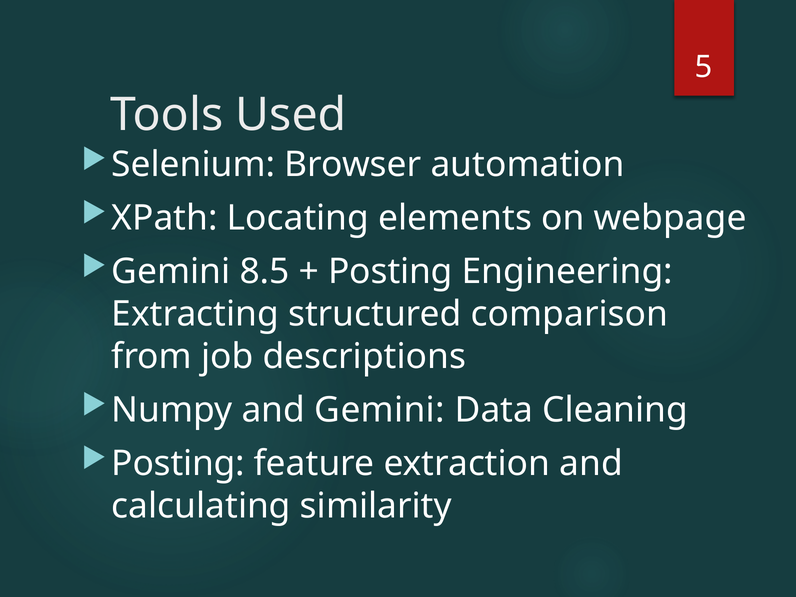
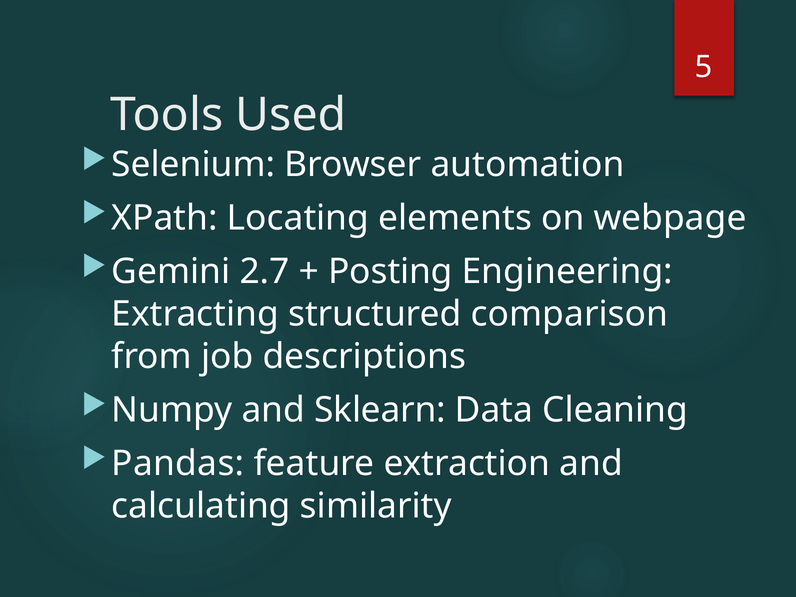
8.5: 8.5 -> 2.7 (265, 271)
and Gemini: Gemini -> Sklearn (380, 410)
Posting: Posting -> Pandas (178, 463)
